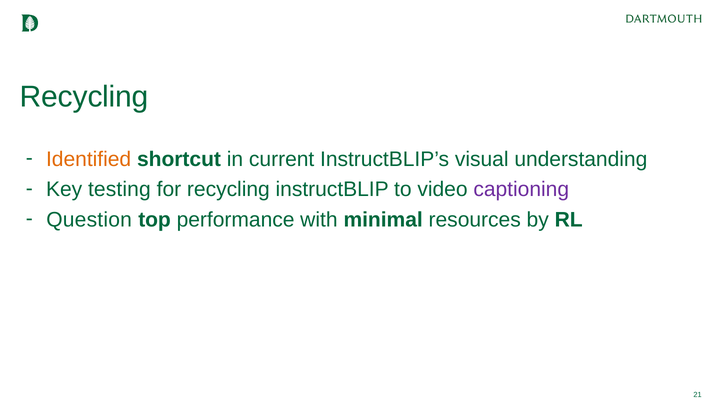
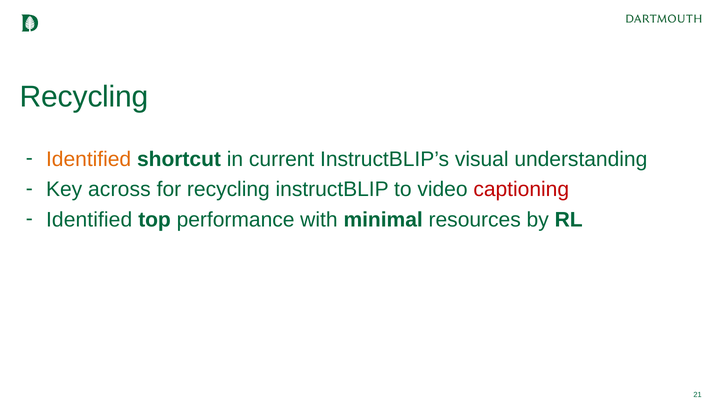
testing: testing -> across (119, 189)
captioning colour: purple -> red (521, 189)
Question: Question -> Identified (89, 219)
